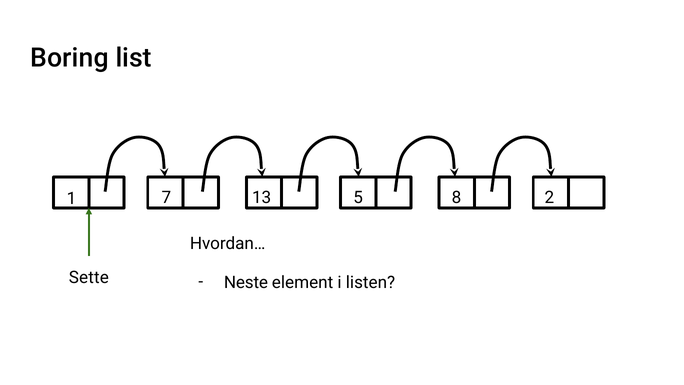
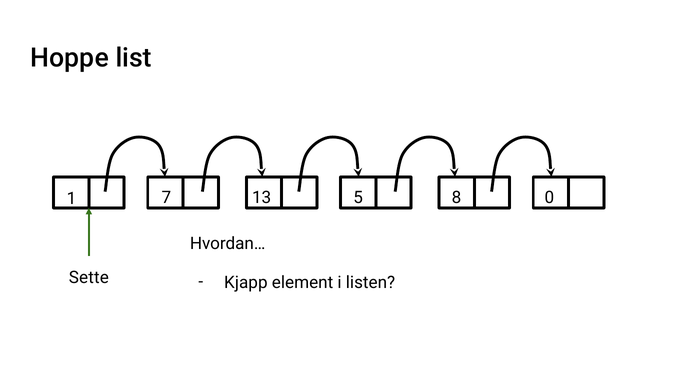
Boring: Boring -> Hoppe (69, 58)
2: 2 -> 0 (549, 197)
Neste: Neste -> Kjapp (246, 282)
